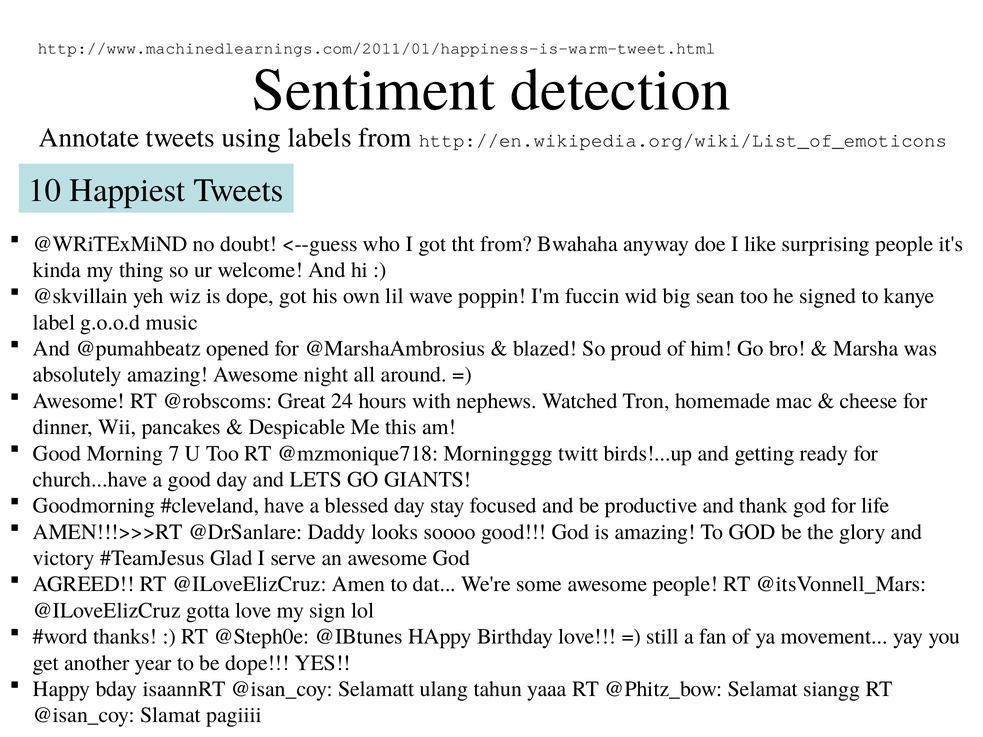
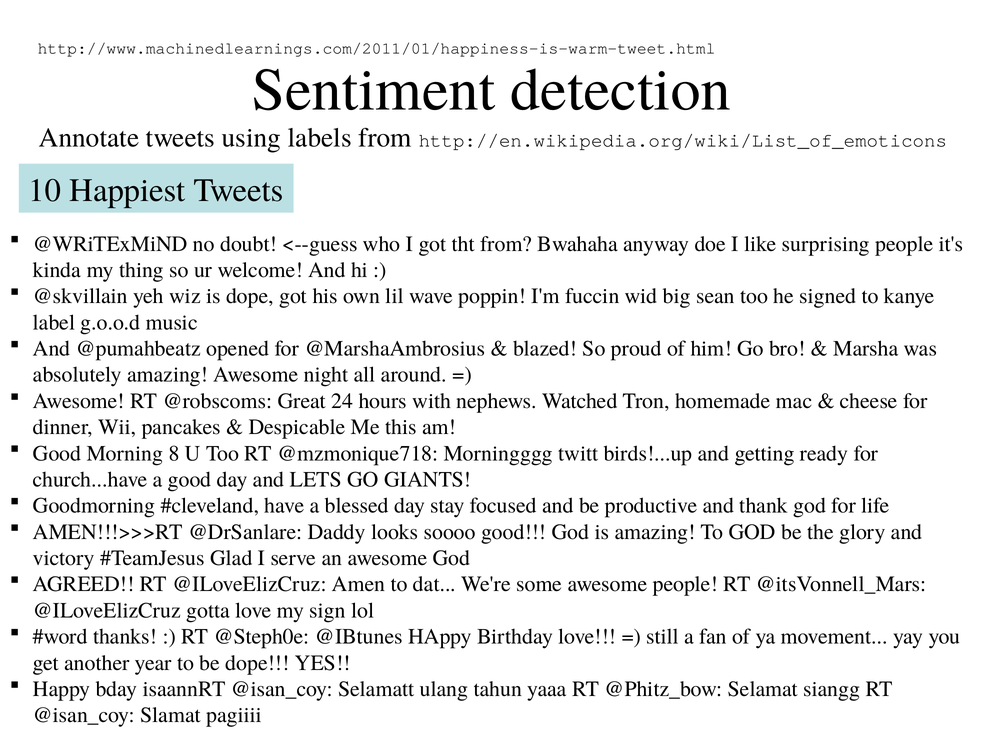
7: 7 -> 8 (174, 453)
